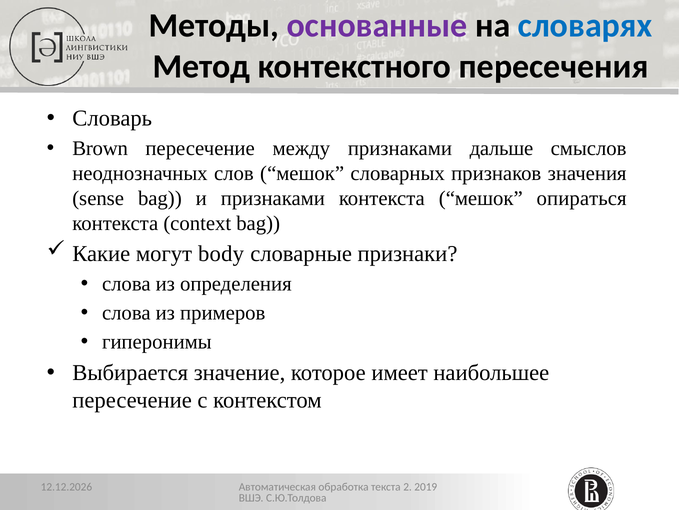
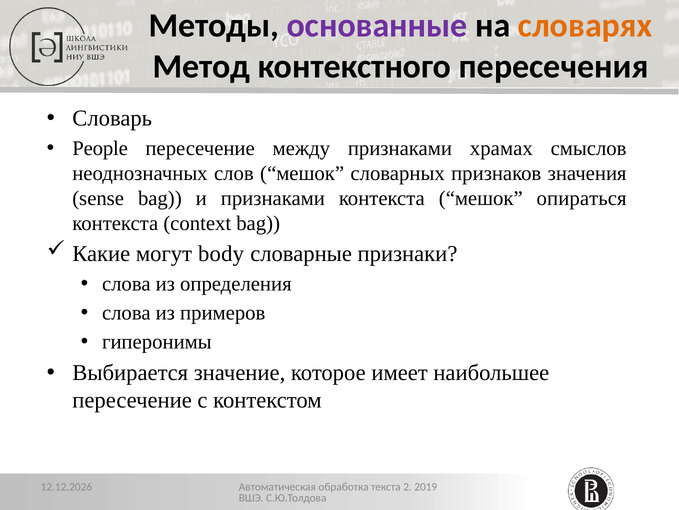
словарях colour: blue -> orange (585, 26)
Brown: Brown -> People (100, 148)
дальше: дальше -> храмах (501, 148)
